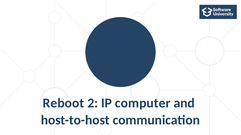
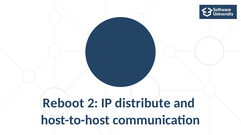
computer: computer -> distribute (143, 103)
